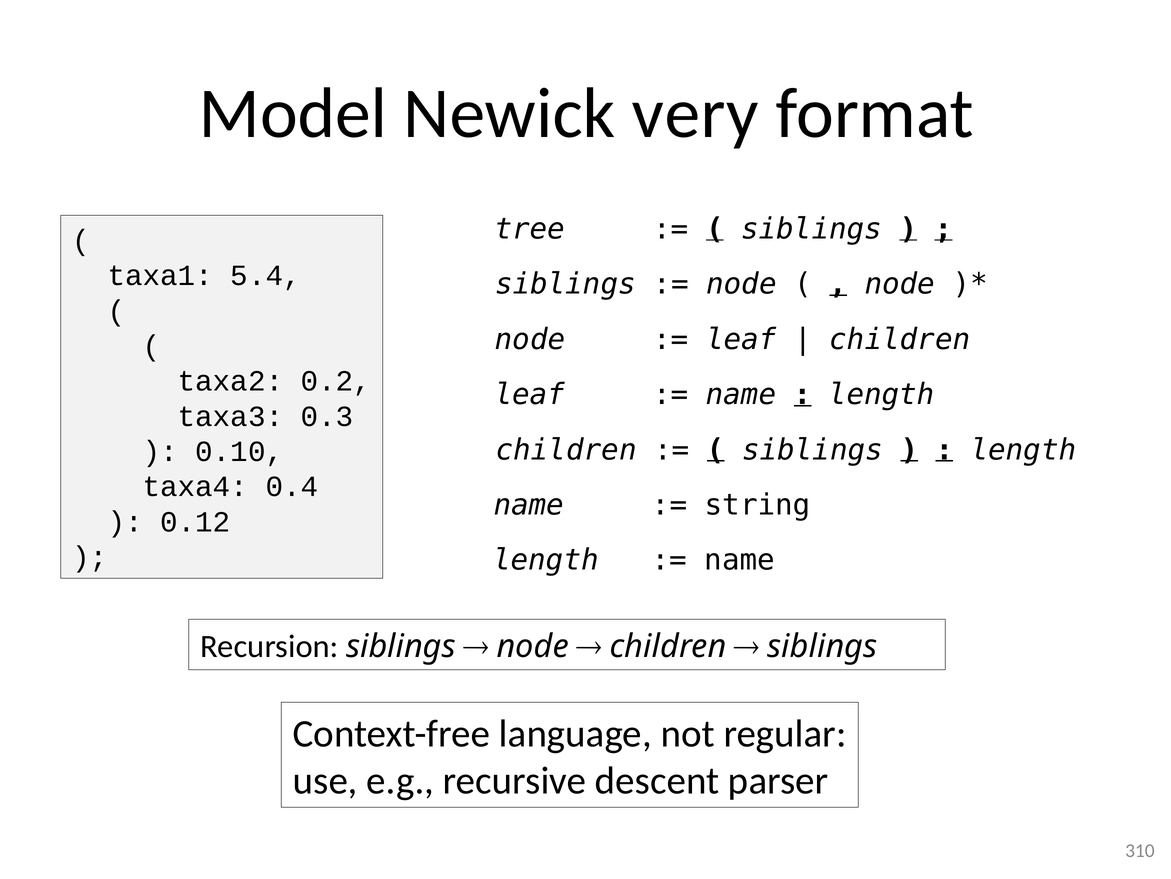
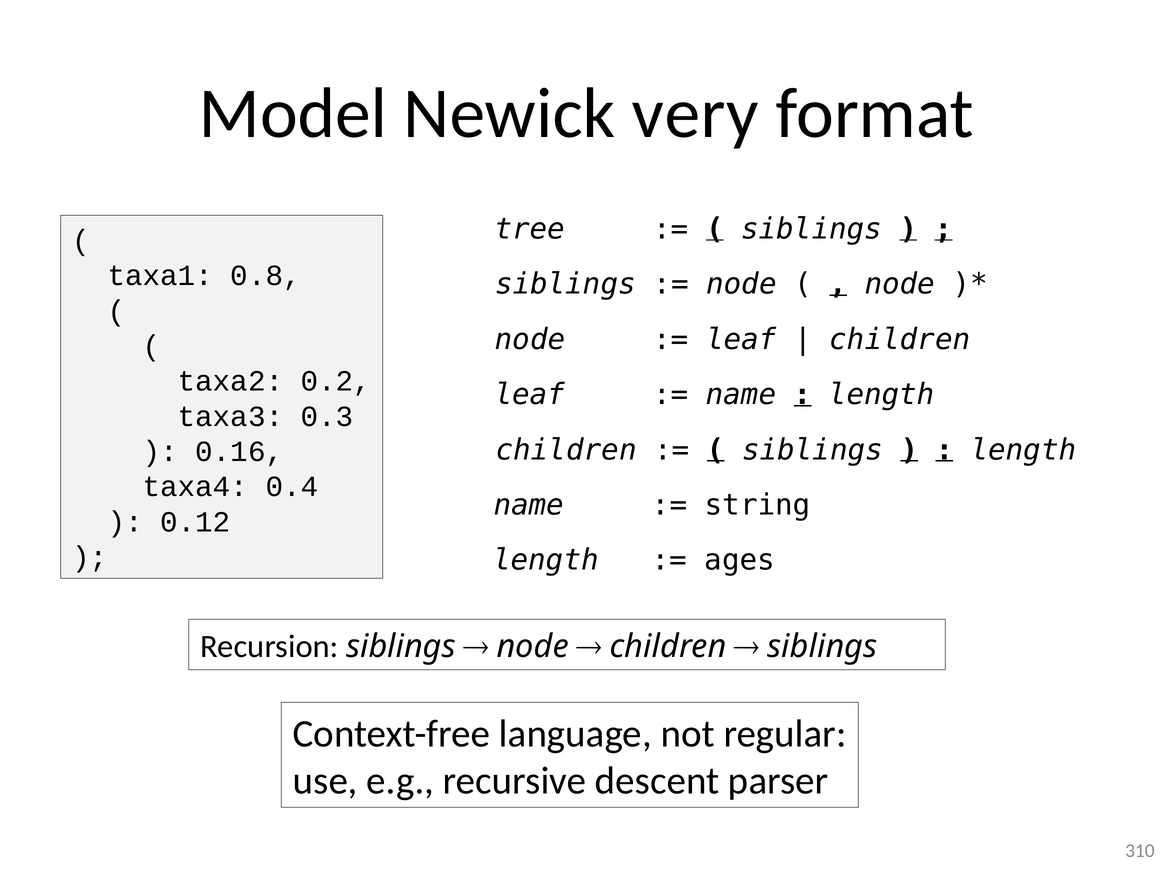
5.4: 5.4 -> 0.8 (266, 276)
0.10: 0.10 -> 0.16 (239, 451)
name: name -> ages (740, 560)
